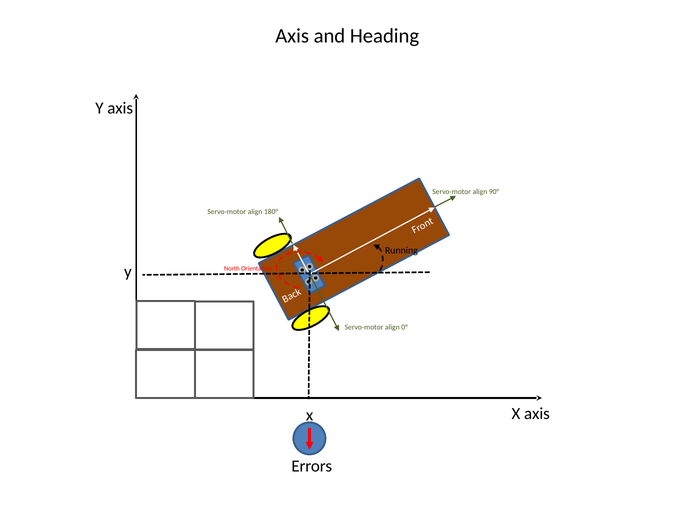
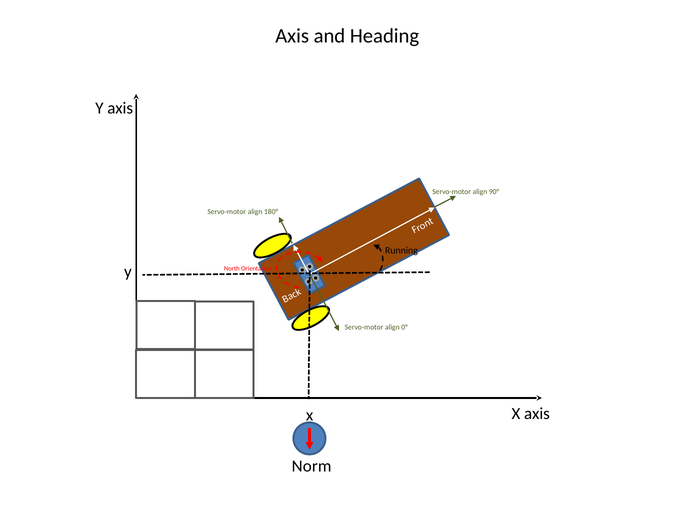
Errors: Errors -> Norm (312, 467)
